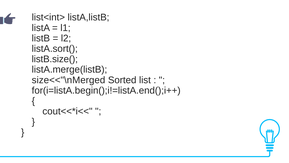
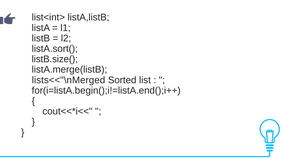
size<<"\nMerged: size<<"\nMerged -> lists<<"\nMerged (68, 80)
